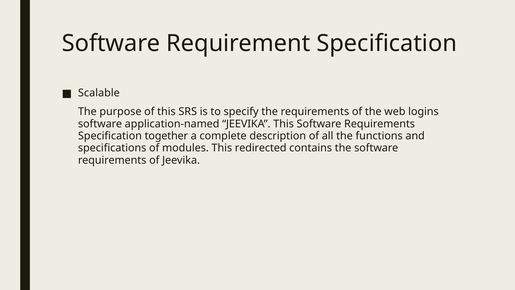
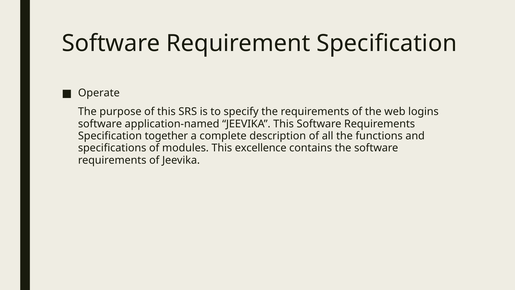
Scalable: Scalable -> Operate (99, 93)
redirected: redirected -> excellence (261, 148)
